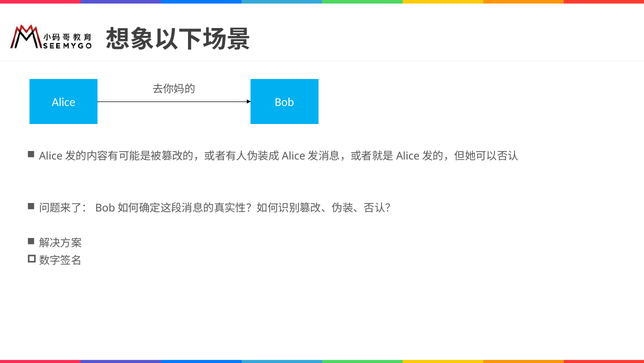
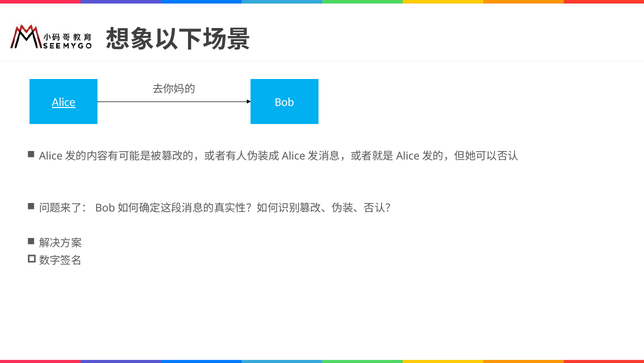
Alice underline: none -> present (64, 102)
